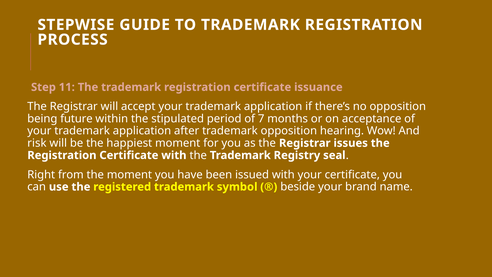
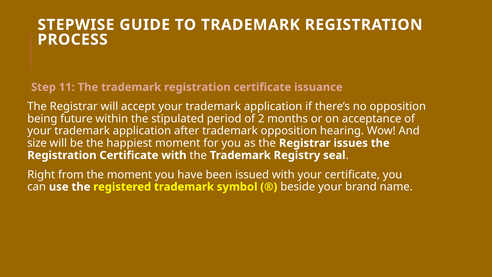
7: 7 -> 2 (261, 119)
risk: risk -> size (37, 143)
